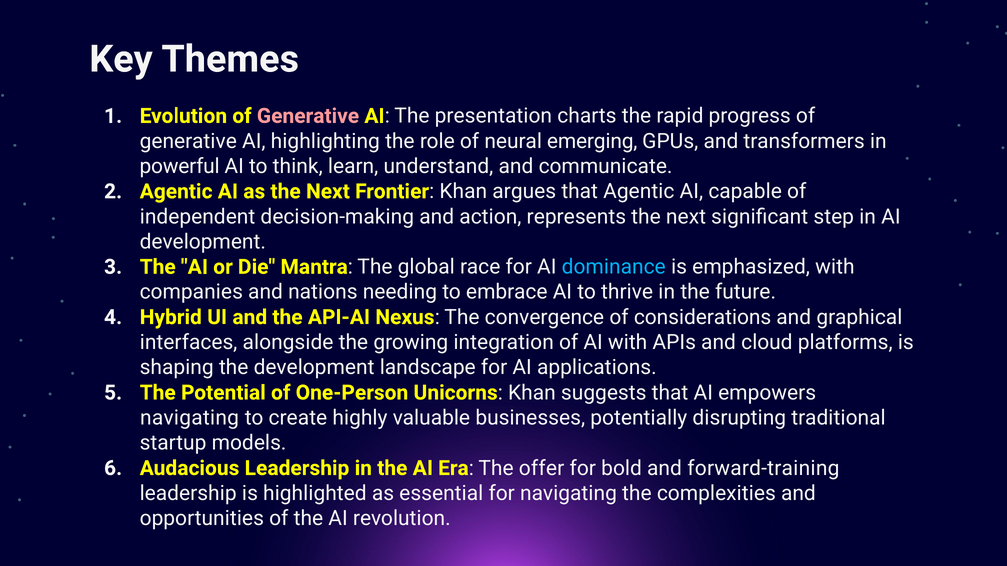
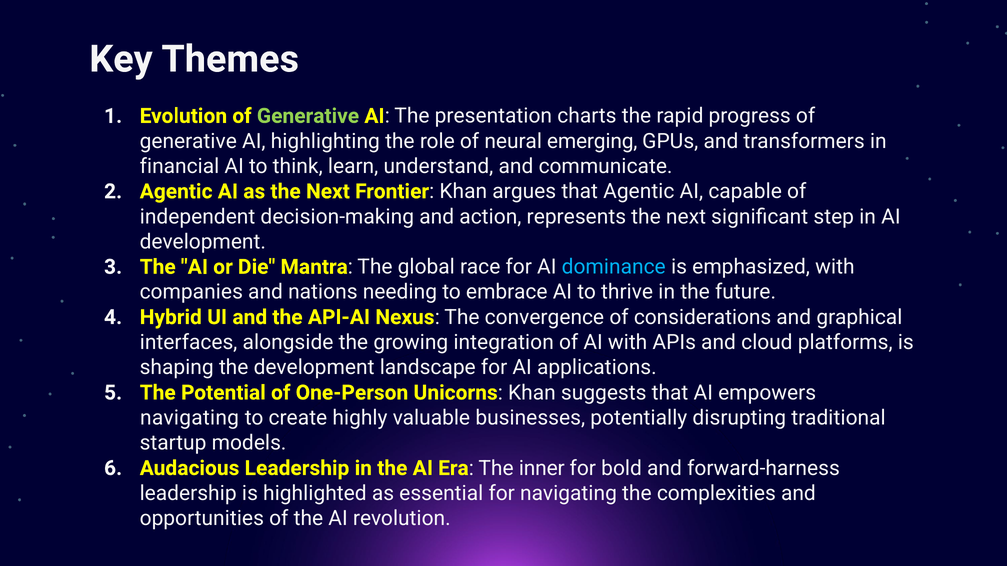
Generative colour: pink -> light green (308, 116)
powerful: powerful -> financial (179, 166)
offer: offer -> inner (542, 469)
forward-training: forward-training -> forward-harness (764, 469)
